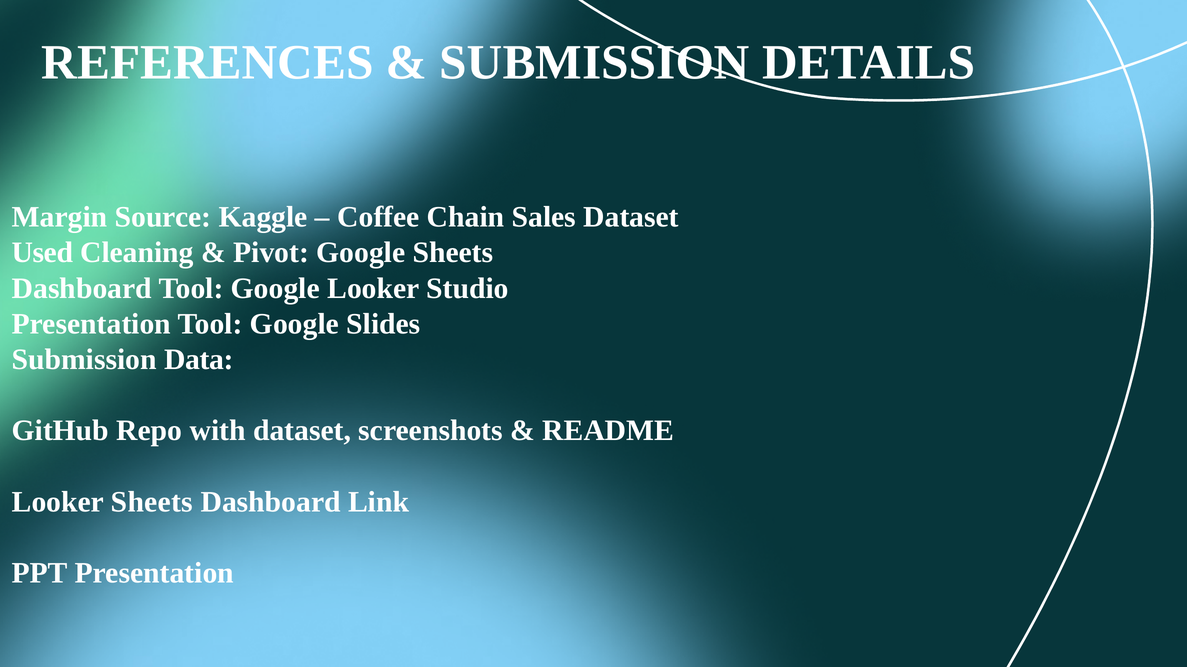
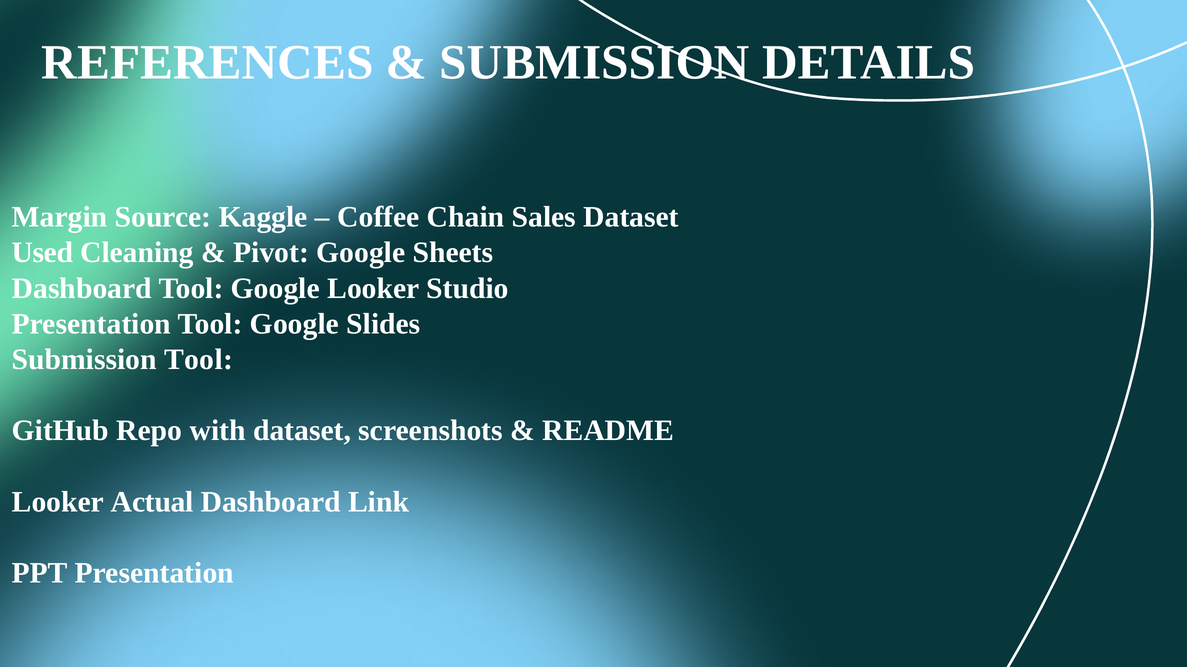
Submission Data: Data -> Tool (199, 360)
Looker Sheets: Sheets -> Actual (152, 502)
